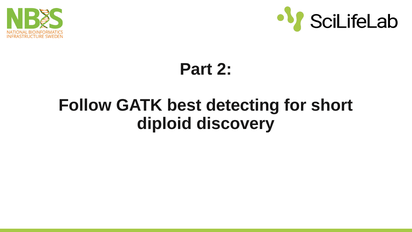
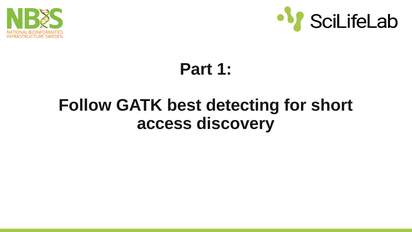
2: 2 -> 1 (224, 69)
diploid: diploid -> access (164, 123)
